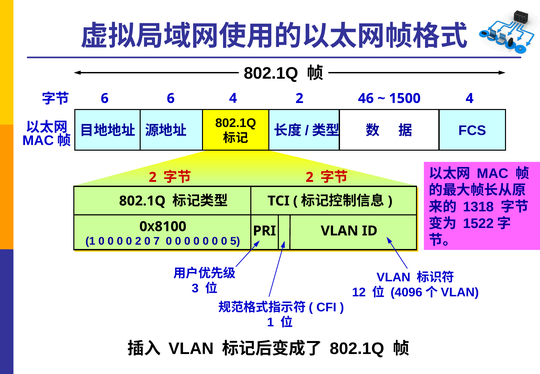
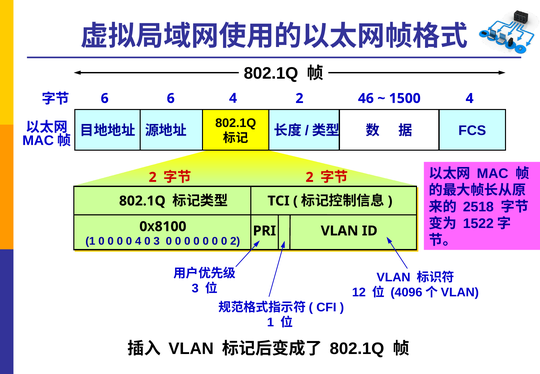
1318: 1318 -> 2518 (478, 207)
0 2: 2 -> 4 (138, 241)
0 7: 7 -> 3 (157, 241)
0 5: 5 -> 2 (235, 241)
